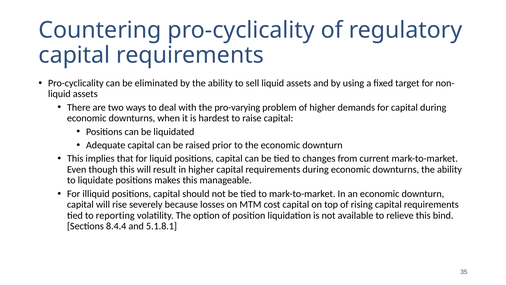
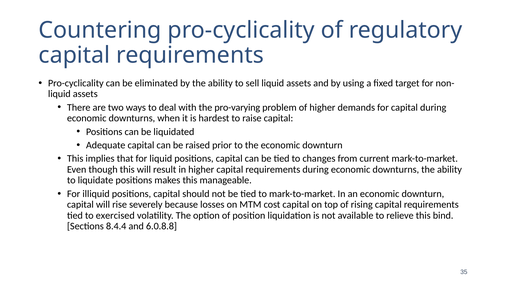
reporting: reporting -> exercised (115, 215)
5.1.8.1: 5.1.8.1 -> 6.0.8.8 (162, 226)
